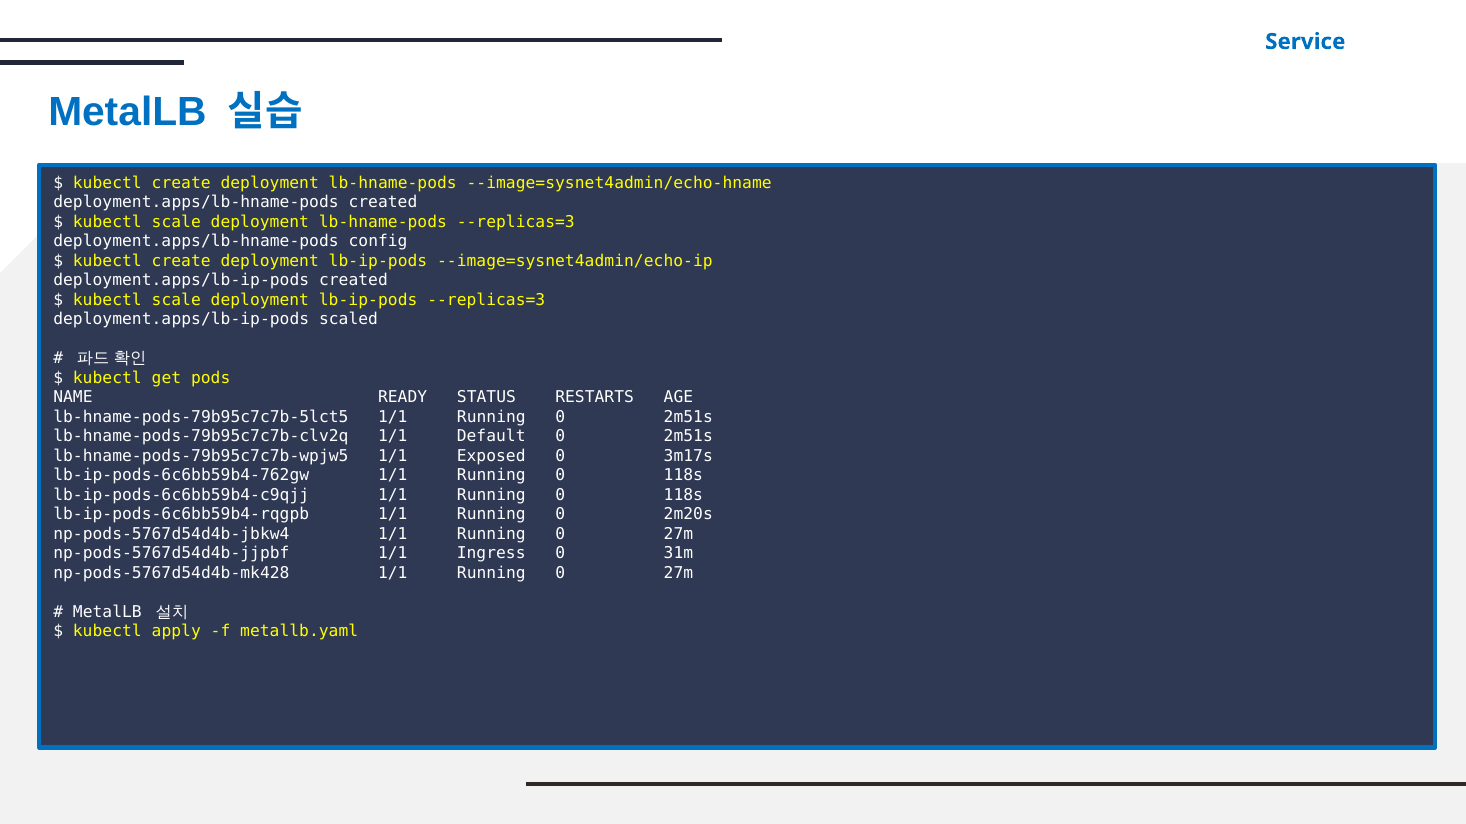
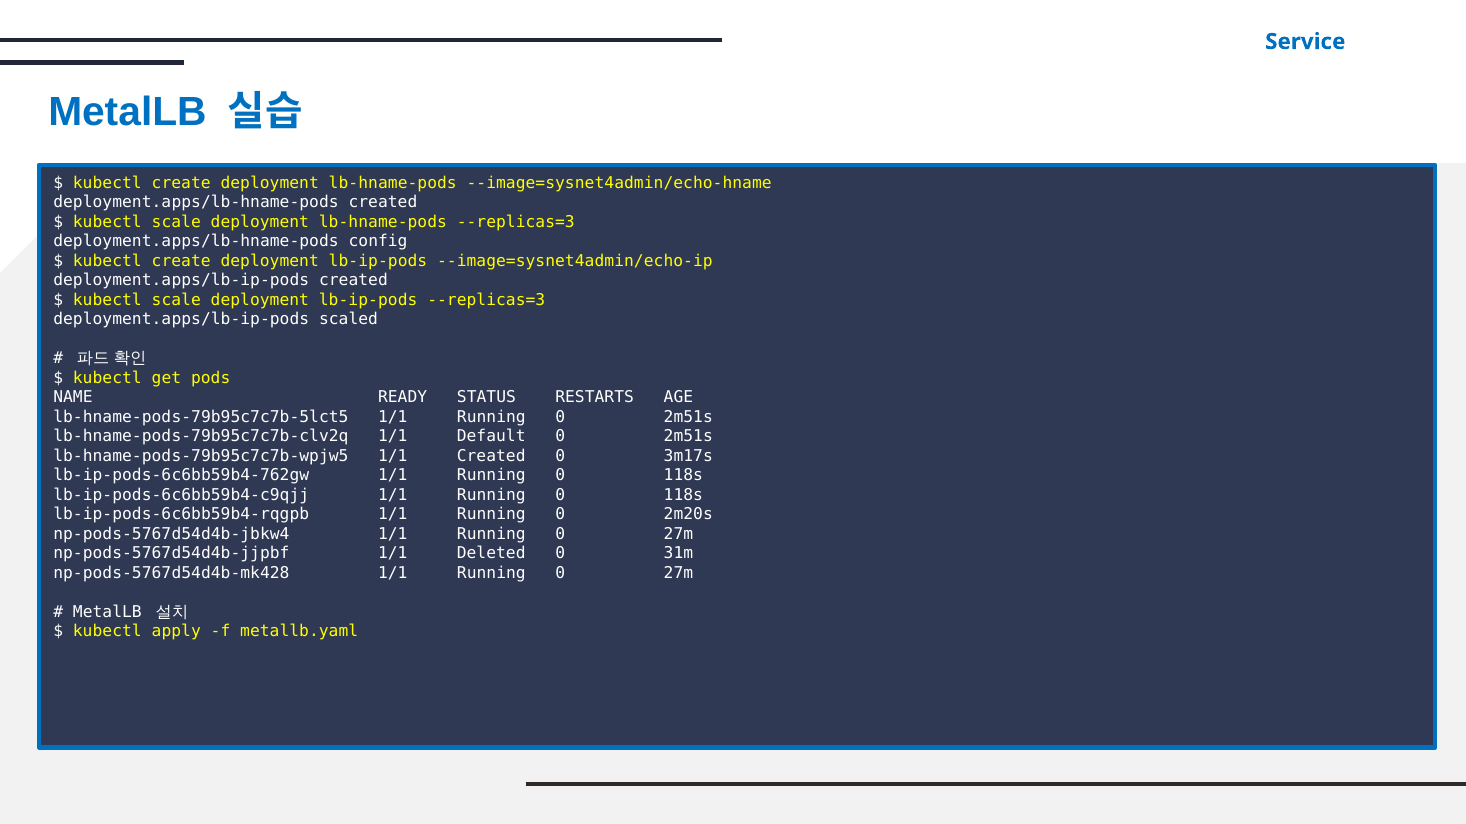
1/1 Exposed: Exposed -> Created (491, 456)
Ingress: Ingress -> Deleted (491, 554)
